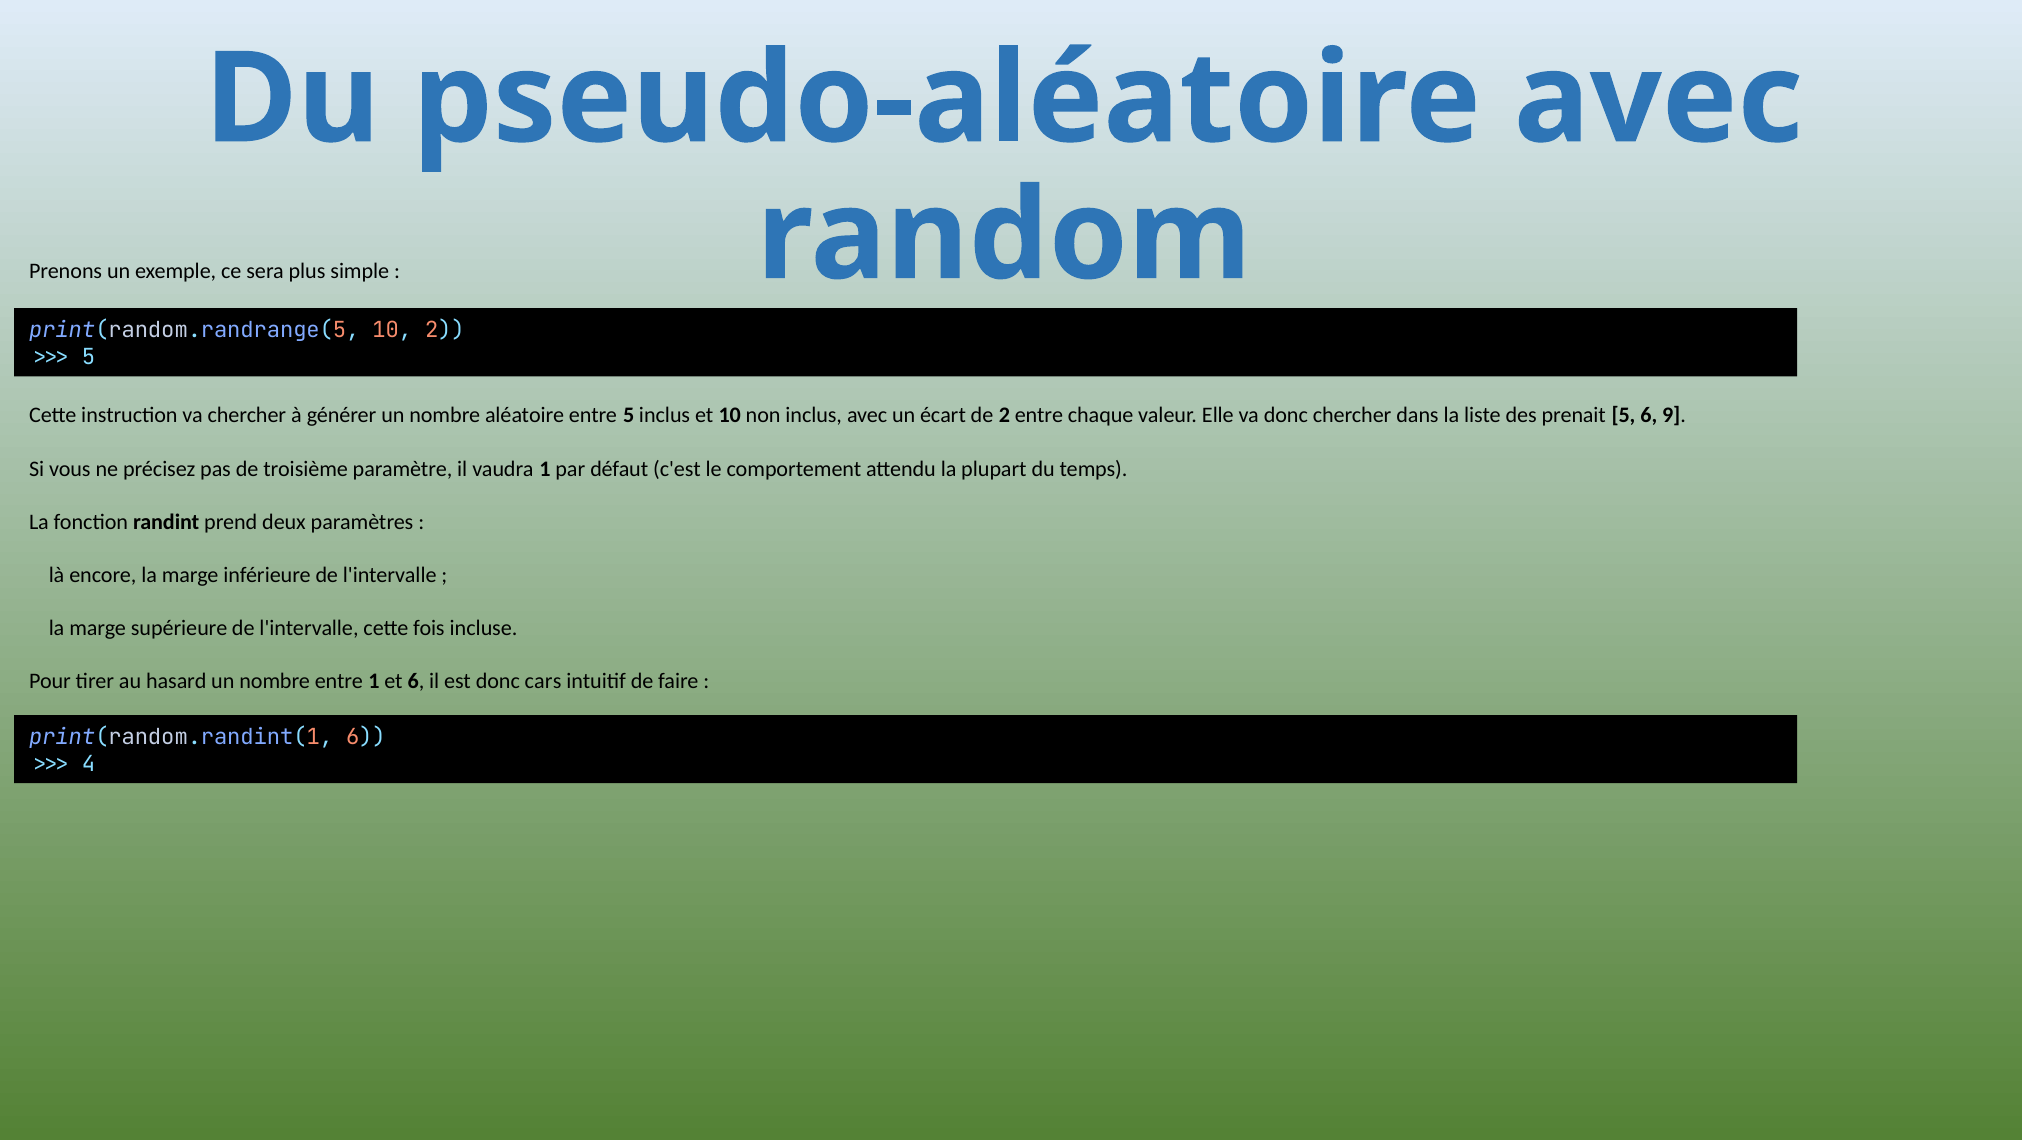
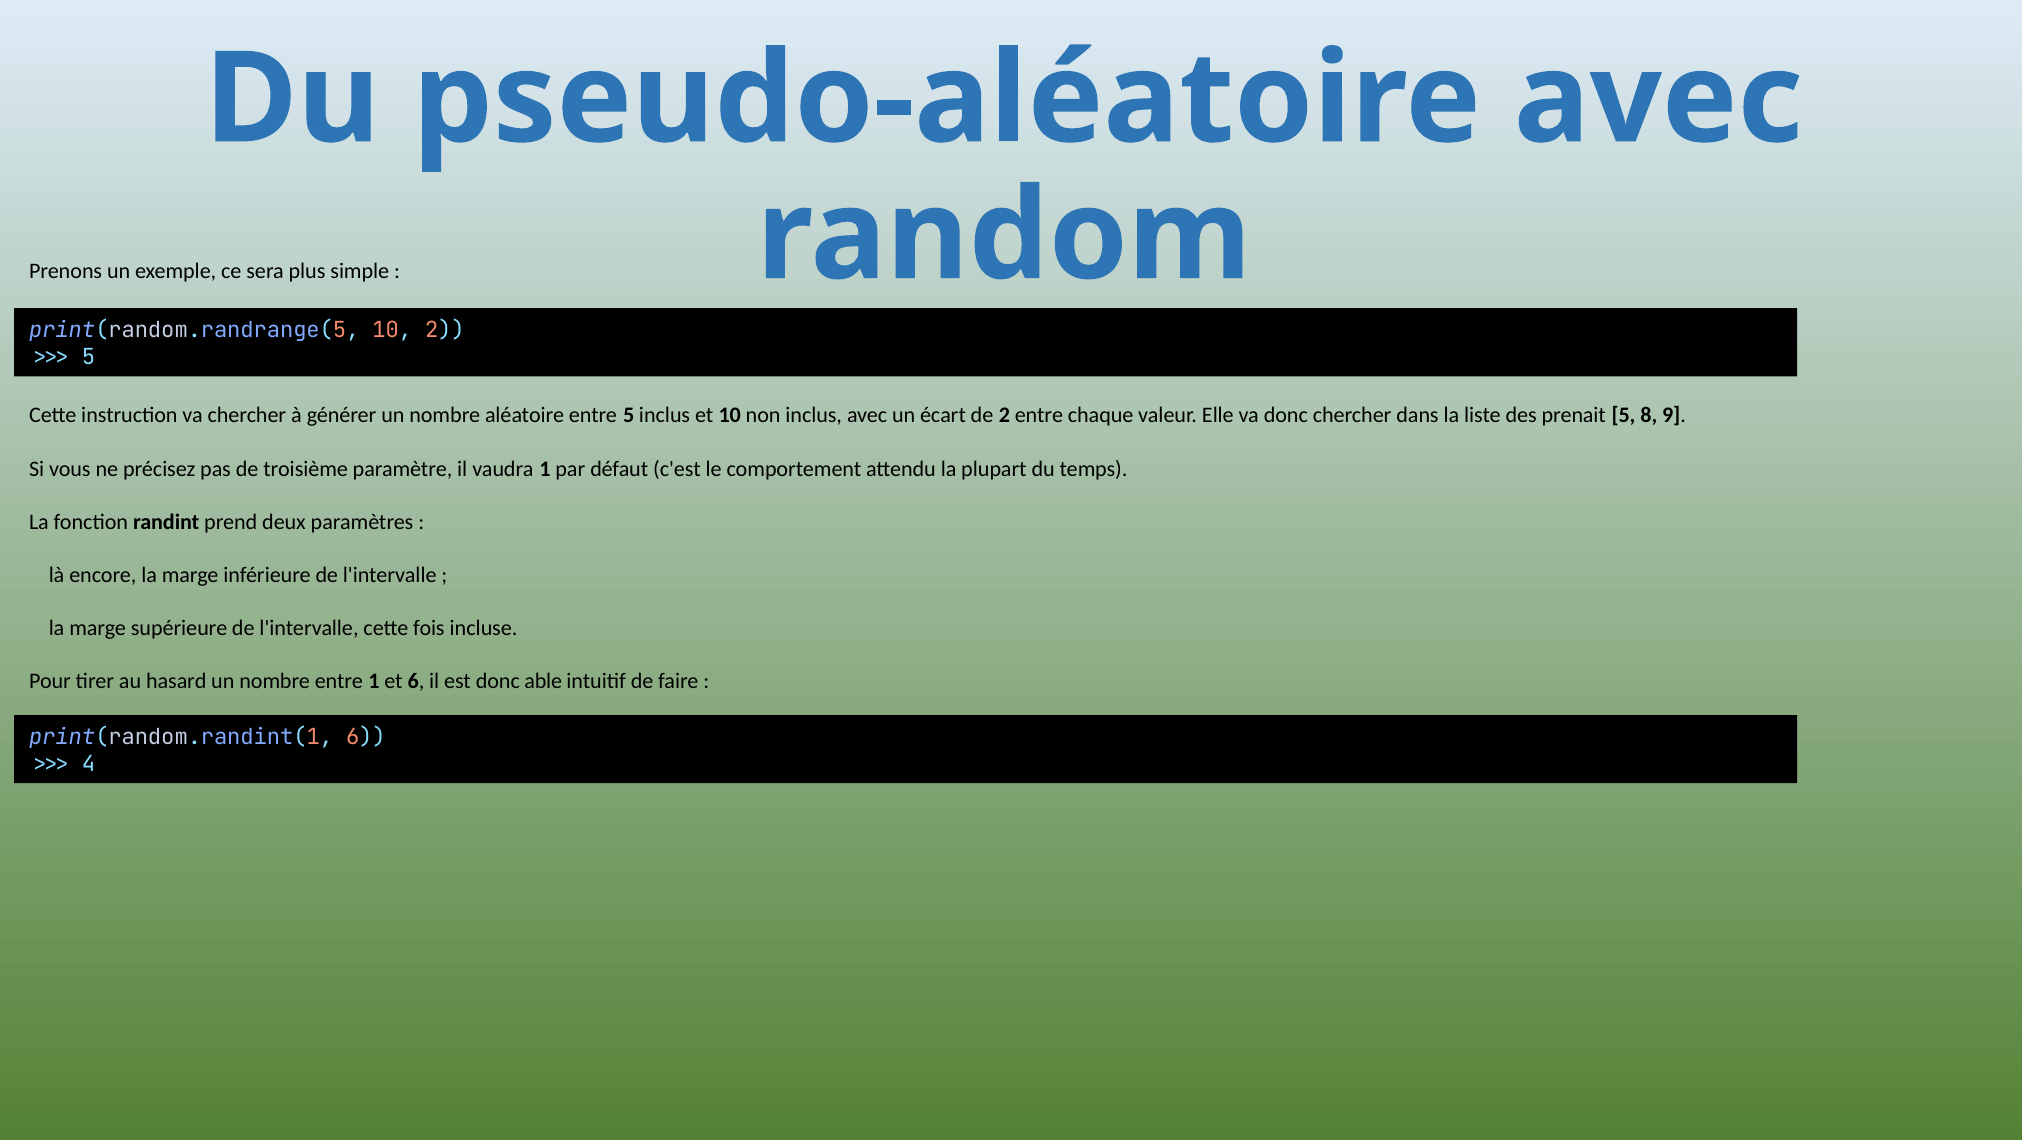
5 6: 6 -> 8 (1649, 416)
cars: cars -> able (543, 681)
